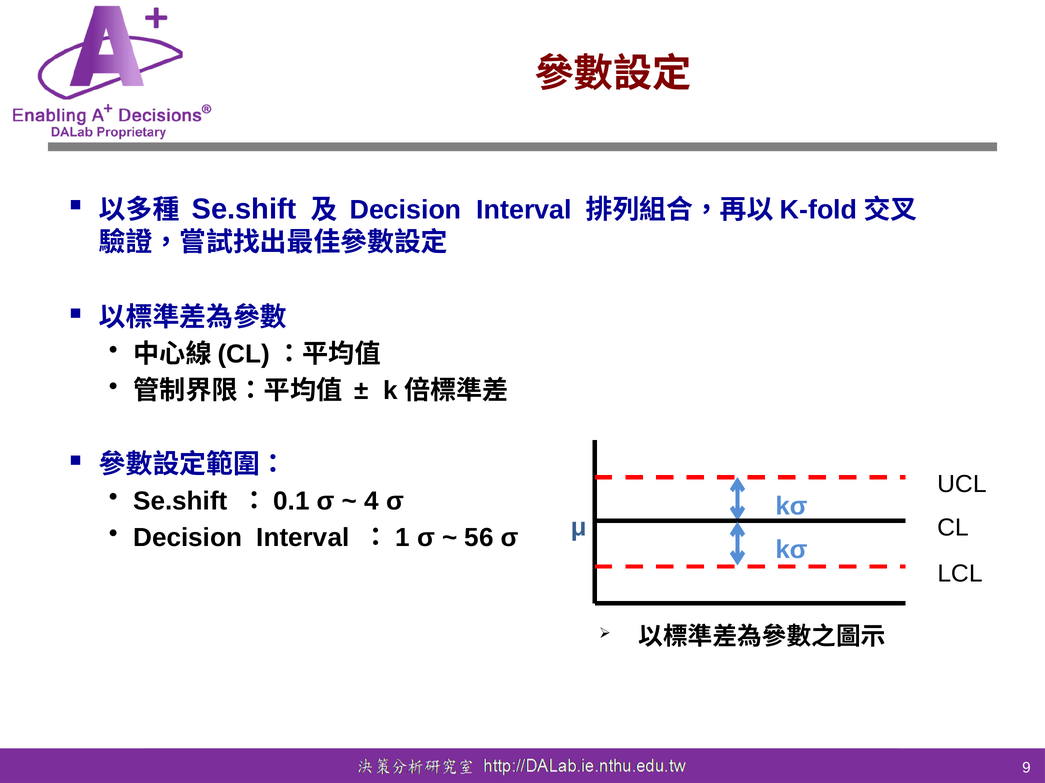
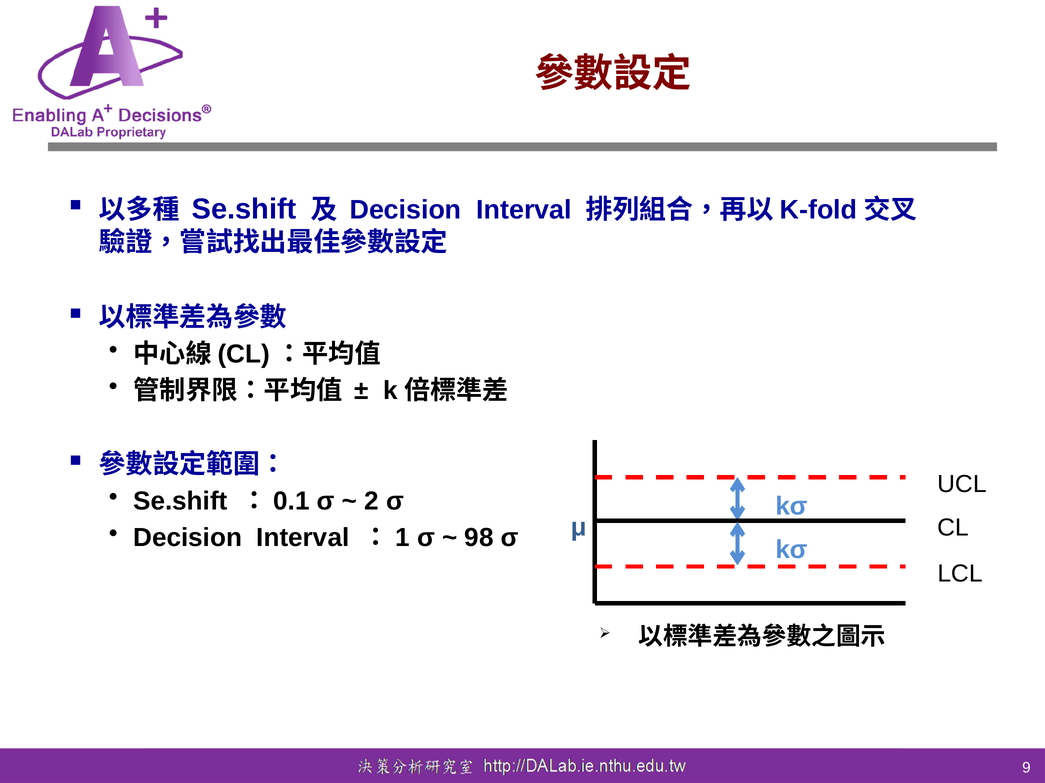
4: 4 -> 2 (372, 502)
56: 56 -> 98 (479, 538)
